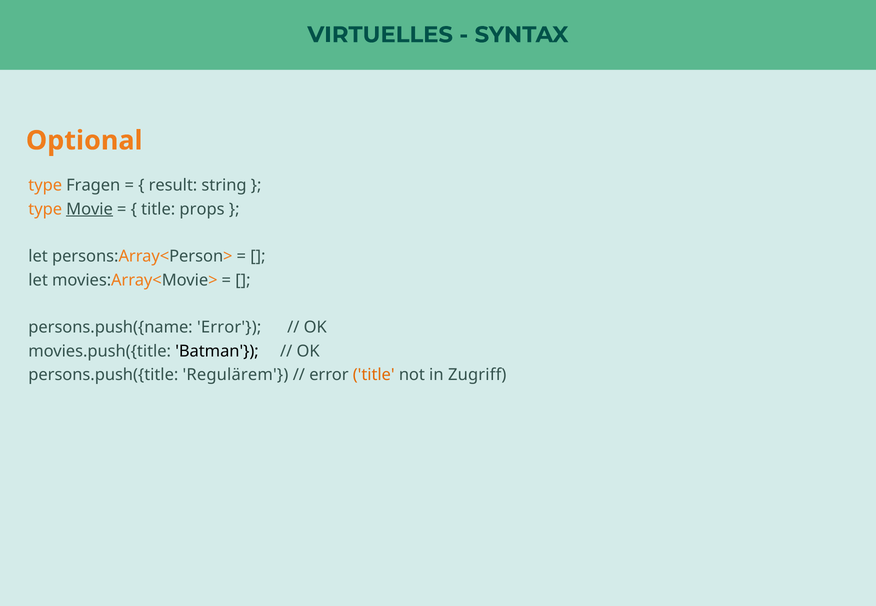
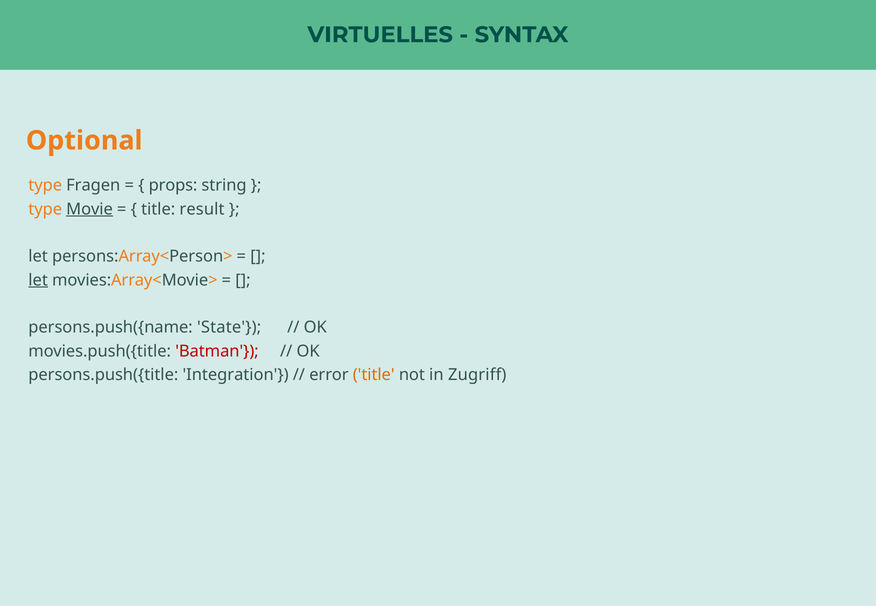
result: result -> props (173, 186)
props: props -> result (202, 209)
let underline: none -> present (38, 280)
persons.push({name Error: Error -> State (229, 328)
Batman colour: black -> red (217, 351)
Regulärem: Regulärem -> Integration (236, 375)
